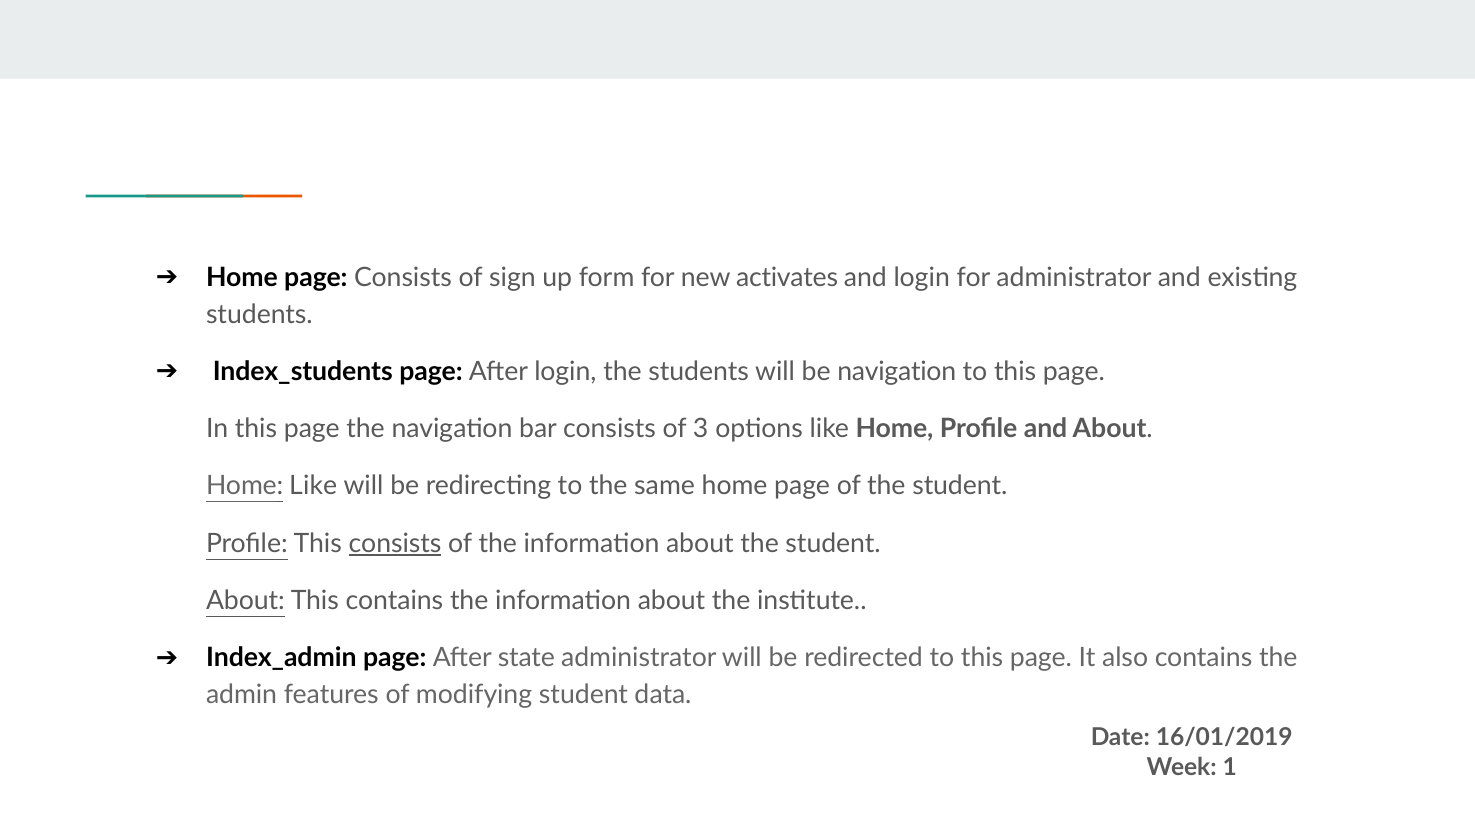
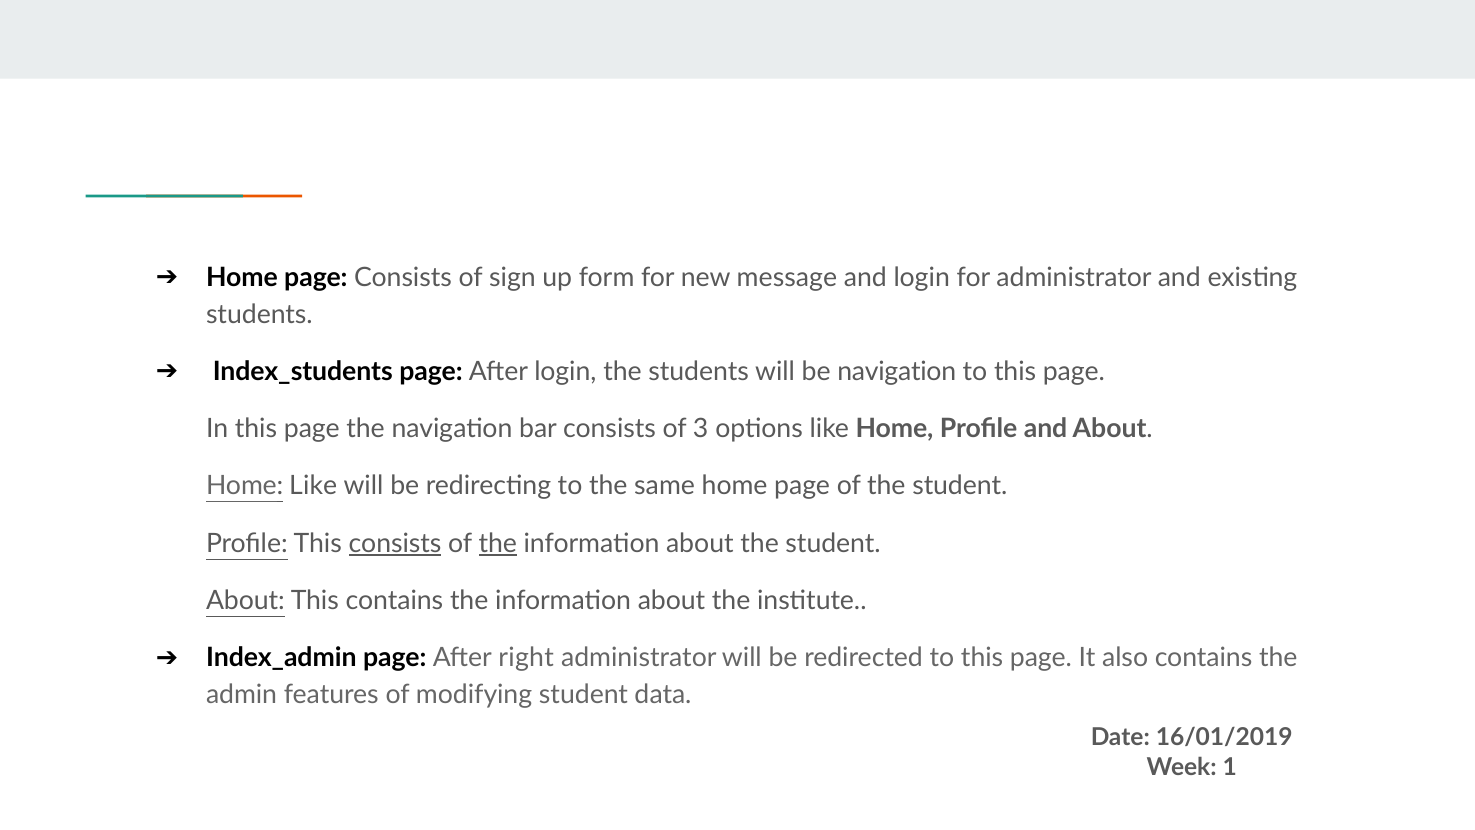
activates: activates -> message (787, 277)
the underline: none -> present (498, 543)
state: state -> right (526, 658)
